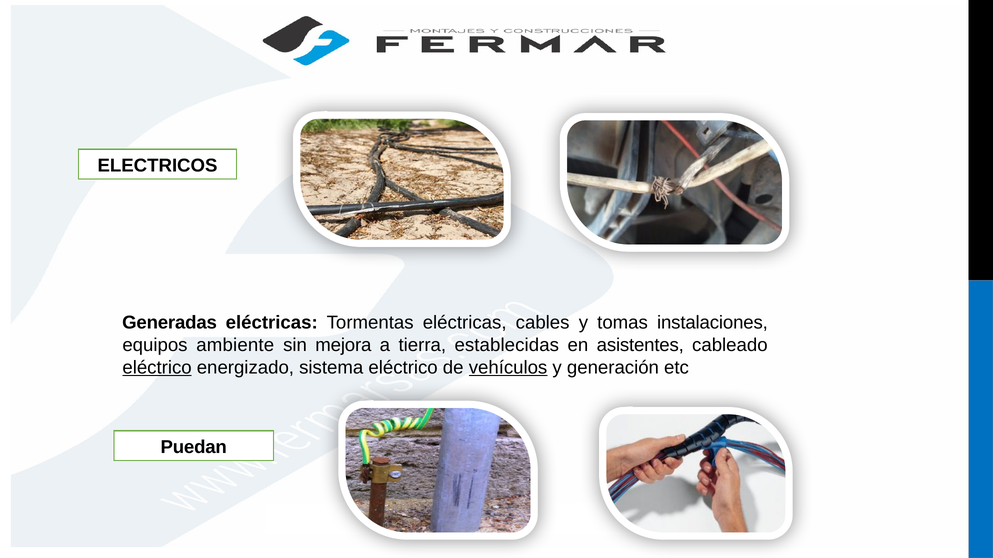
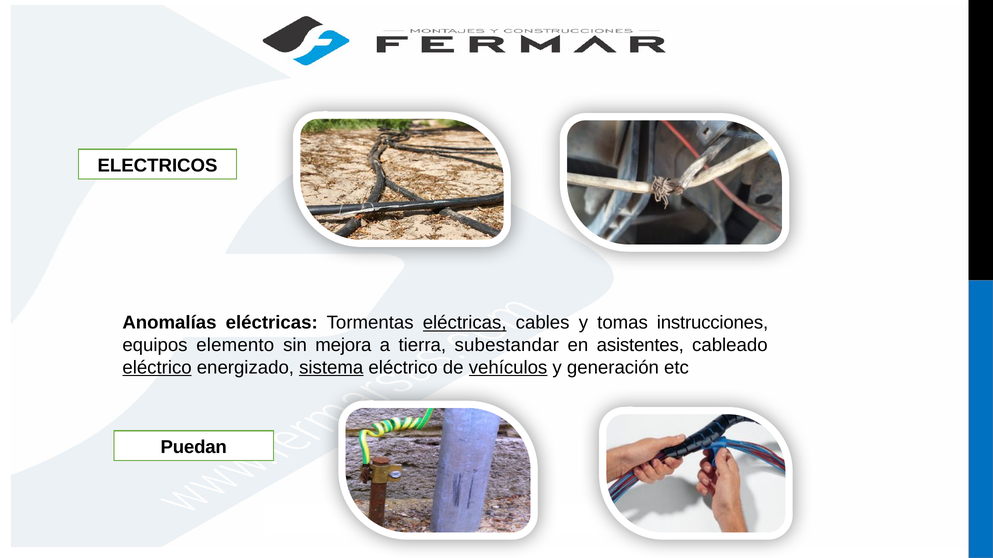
Generadas: Generadas -> Anomalías (169, 323)
eléctricas underline: none -> present (465, 323)
instalaciones: instalaciones -> instrucciones (712, 323)
ambiente: ambiente -> elemento (235, 345)
establecidas: establecidas -> subestandar (507, 345)
sistema underline: none -> present (331, 368)
